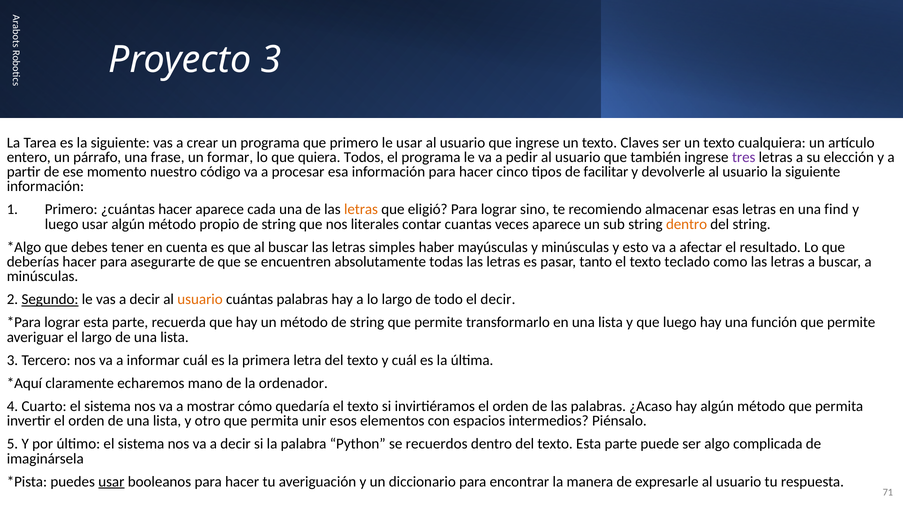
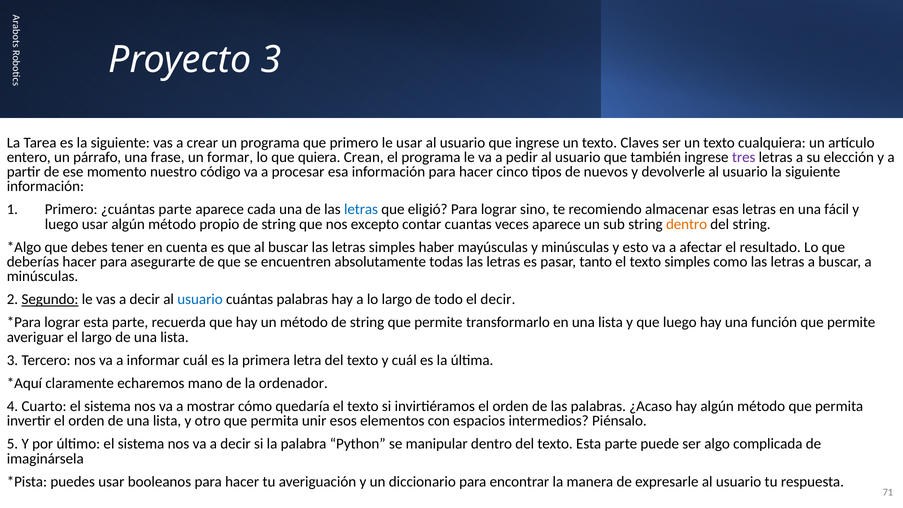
Todos: Todos -> Crean (364, 157)
facilitar: facilitar -> nuevos (606, 172)
¿cuántas hacer: hacer -> parte (175, 209)
letras colour: orange -> blue (361, 209)
find: find -> fácil (837, 209)
literales: literales -> excepto (375, 224)
texto teclado: teclado -> simples (687, 262)
usuario colour: orange -> blue (200, 299)
recuerdos: recuerdos -> manipular (437, 444)
usar underline: present -> none (111, 482)
